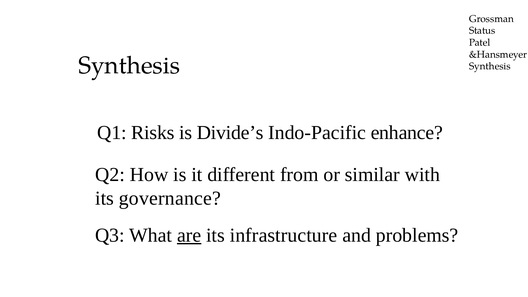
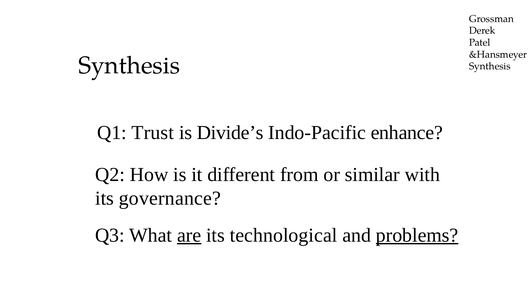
Status: Status -> Derek (482, 31)
Risks: Risks -> Trust (153, 133)
infrastructure: infrastructure -> technological (284, 235)
problems underline: none -> present (417, 235)
